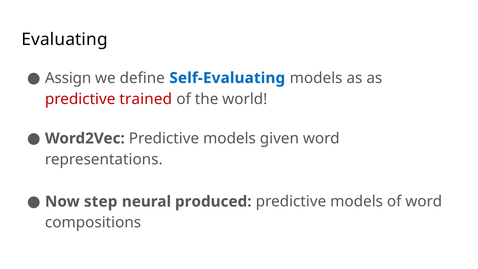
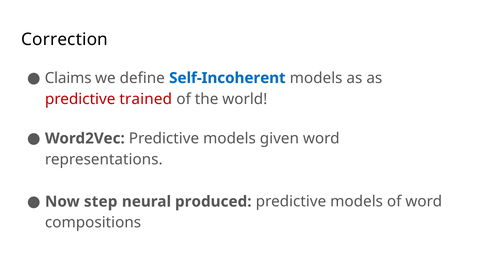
Evaluating: Evaluating -> Correction (65, 40)
Assign: Assign -> Claims (68, 78)
Self-Evaluating: Self-Evaluating -> Self-Incoherent (227, 78)
